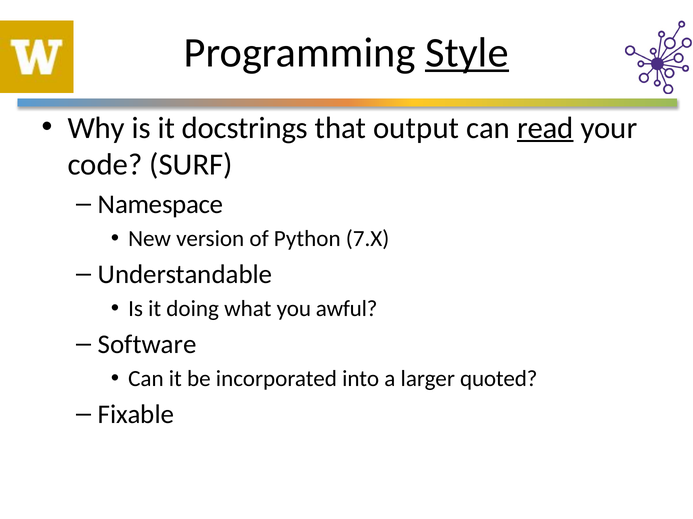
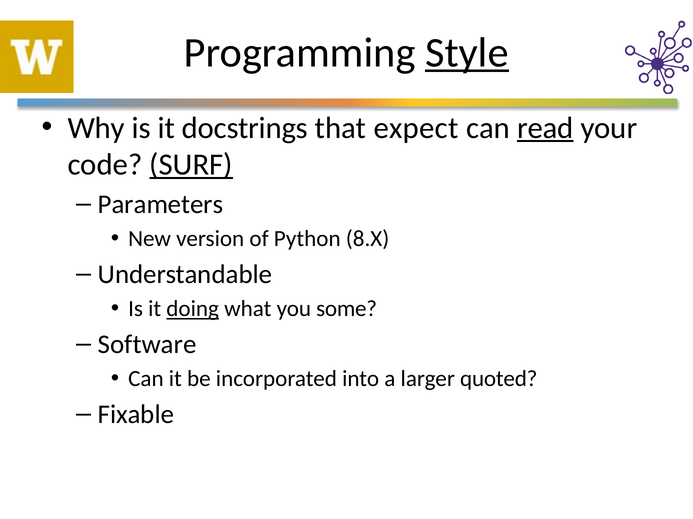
output: output -> expect (416, 128)
SURF underline: none -> present (191, 165)
Namespace: Namespace -> Parameters (161, 205)
7.X: 7.X -> 8.X (368, 239)
doing underline: none -> present (193, 309)
awful: awful -> some (347, 309)
